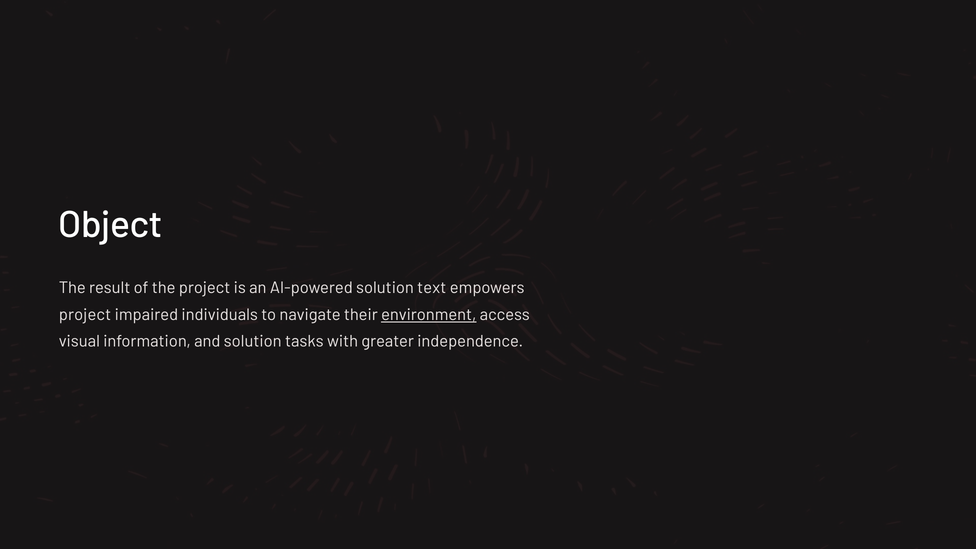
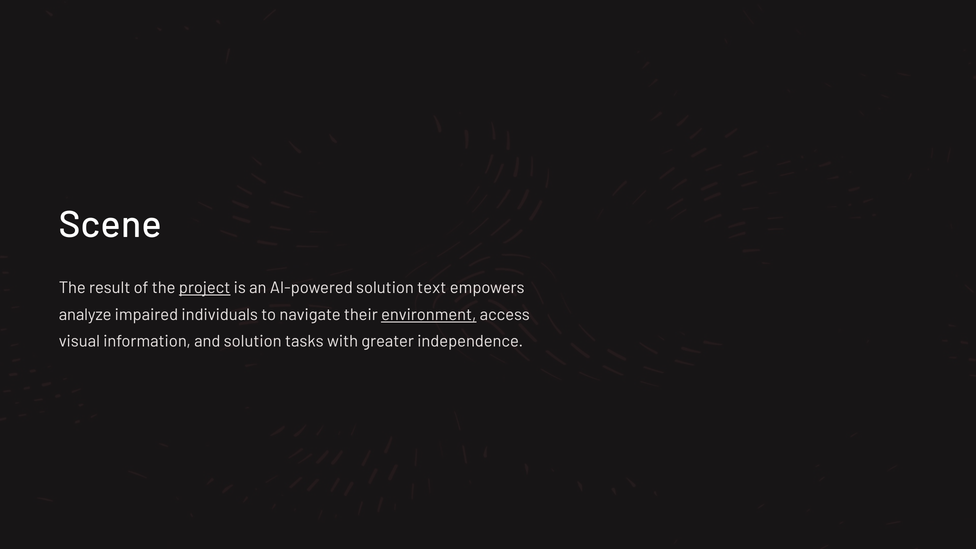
Object: Object -> Scene (110, 225)
project underline: none -> present (205, 288)
project: project -> analyze (85, 315)
